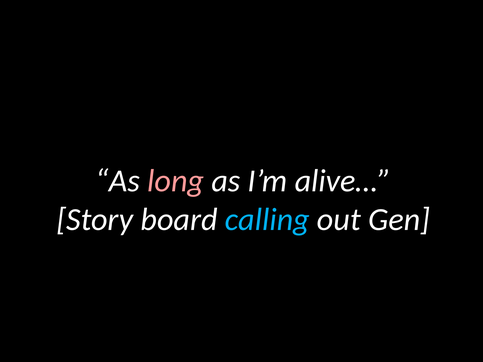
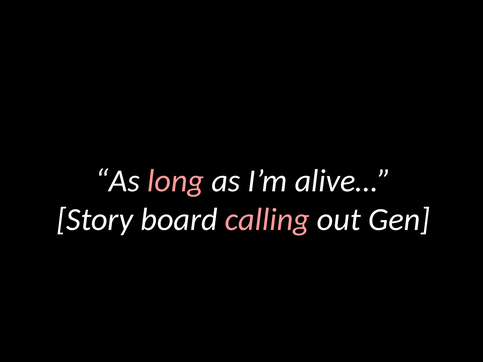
calling colour: light blue -> pink (267, 220)
